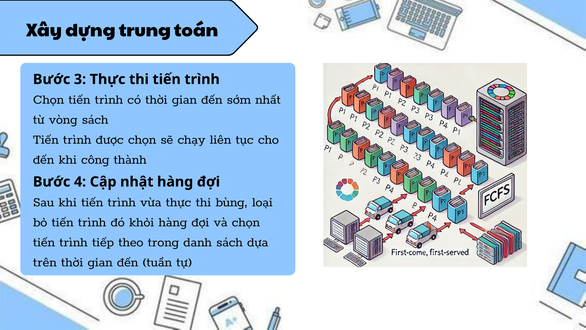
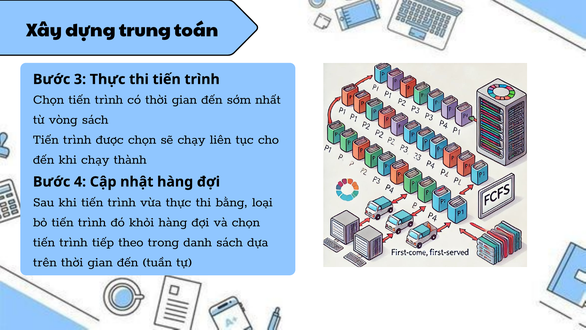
khi công: công -> chạy (95, 159)
bùng: bùng -> bằng (232, 202)
